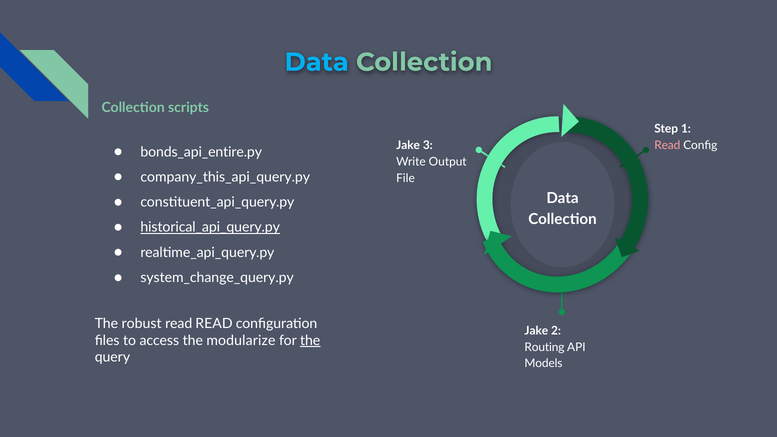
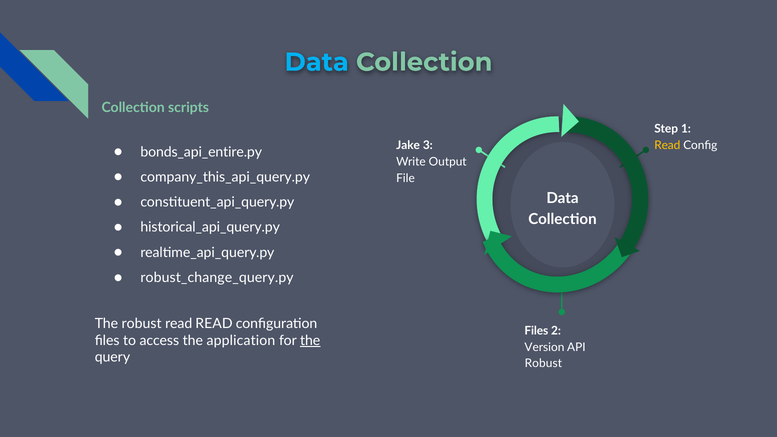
Read colour: pink -> yellow (667, 145)
historical_api_query.py underline: present -> none (210, 227)
system_change_query.py: system_change_query.py -> robust_change_query.py (217, 278)
Jake: Jake -> Files (536, 331)
modularize: modularize -> application (241, 341)
Routing: Routing -> Version (544, 347)
Models: Models -> Robust (543, 364)
